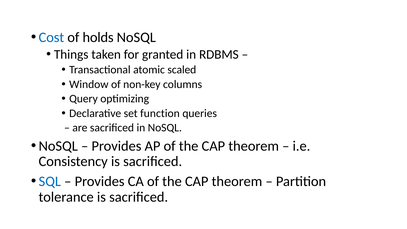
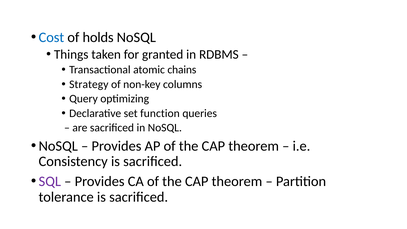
scaled: scaled -> chains (182, 70)
Window: Window -> Strategy (89, 84)
SQL colour: blue -> purple (50, 181)
